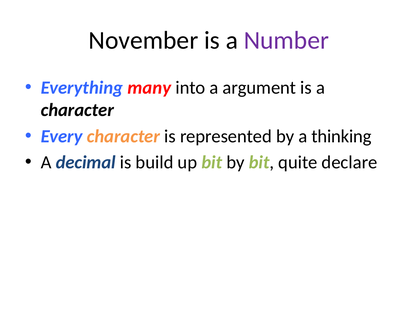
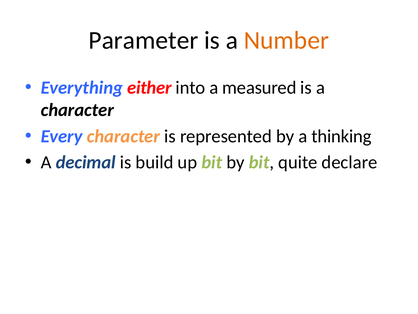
November: November -> Parameter (143, 40)
Number colour: purple -> orange (286, 40)
many: many -> either (149, 88)
argument: argument -> measured (259, 88)
